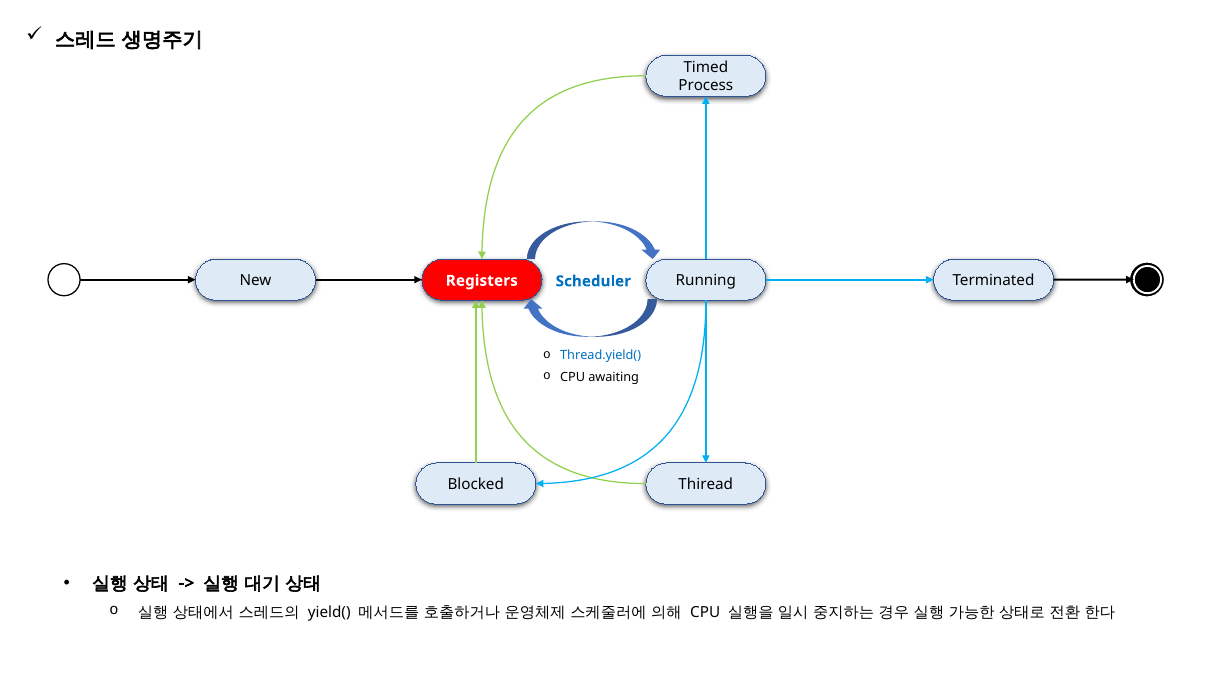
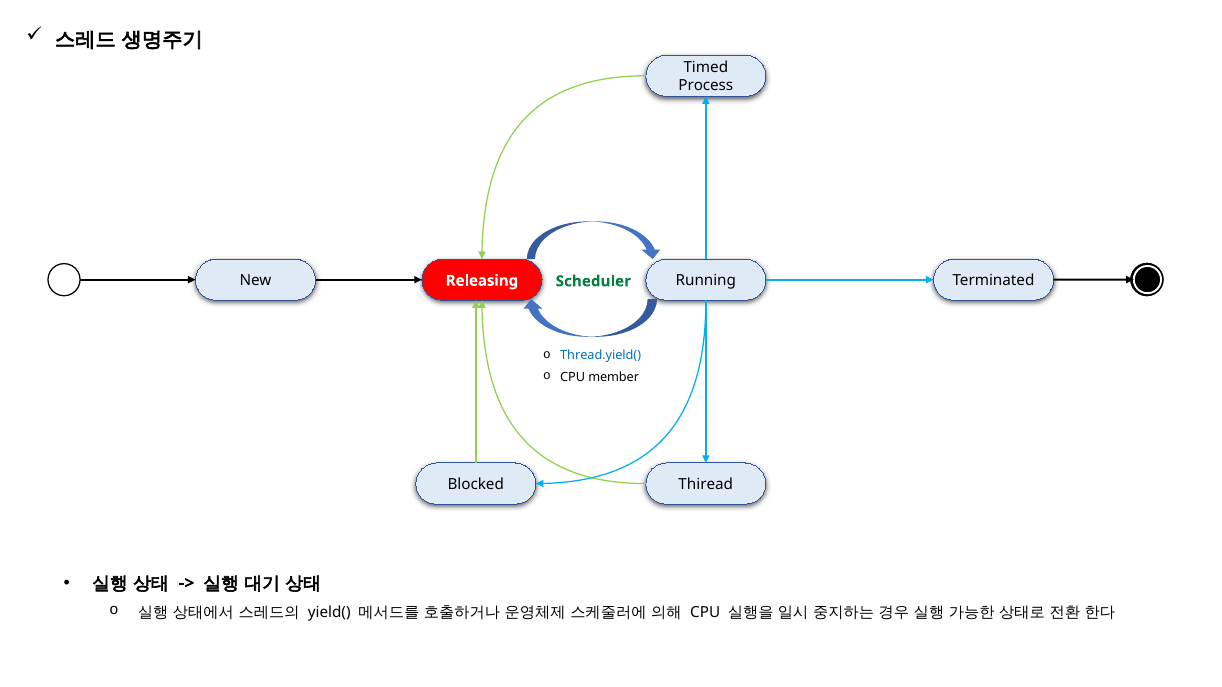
Registers: Registers -> Releasing (482, 281)
Scheduler colour: blue -> green (593, 281)
awaiting: awaiting -> member (614, 378)
